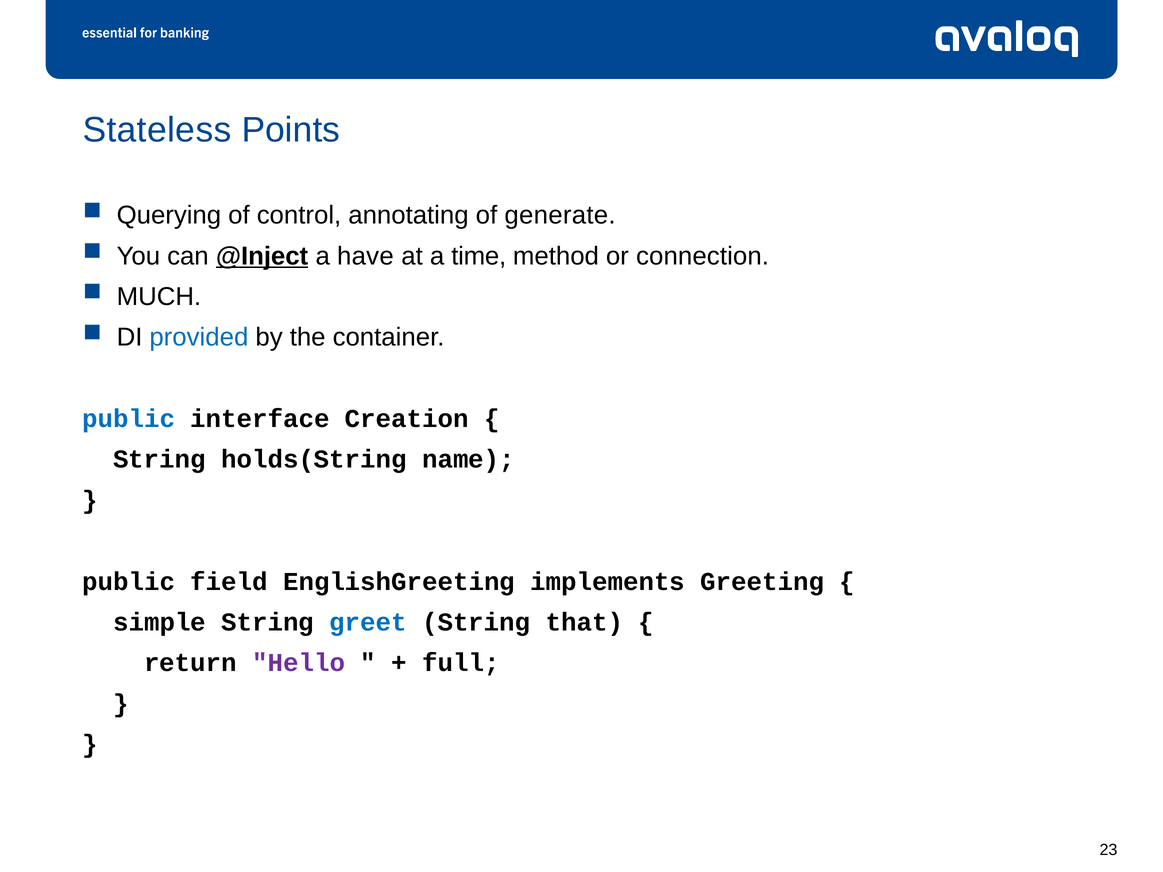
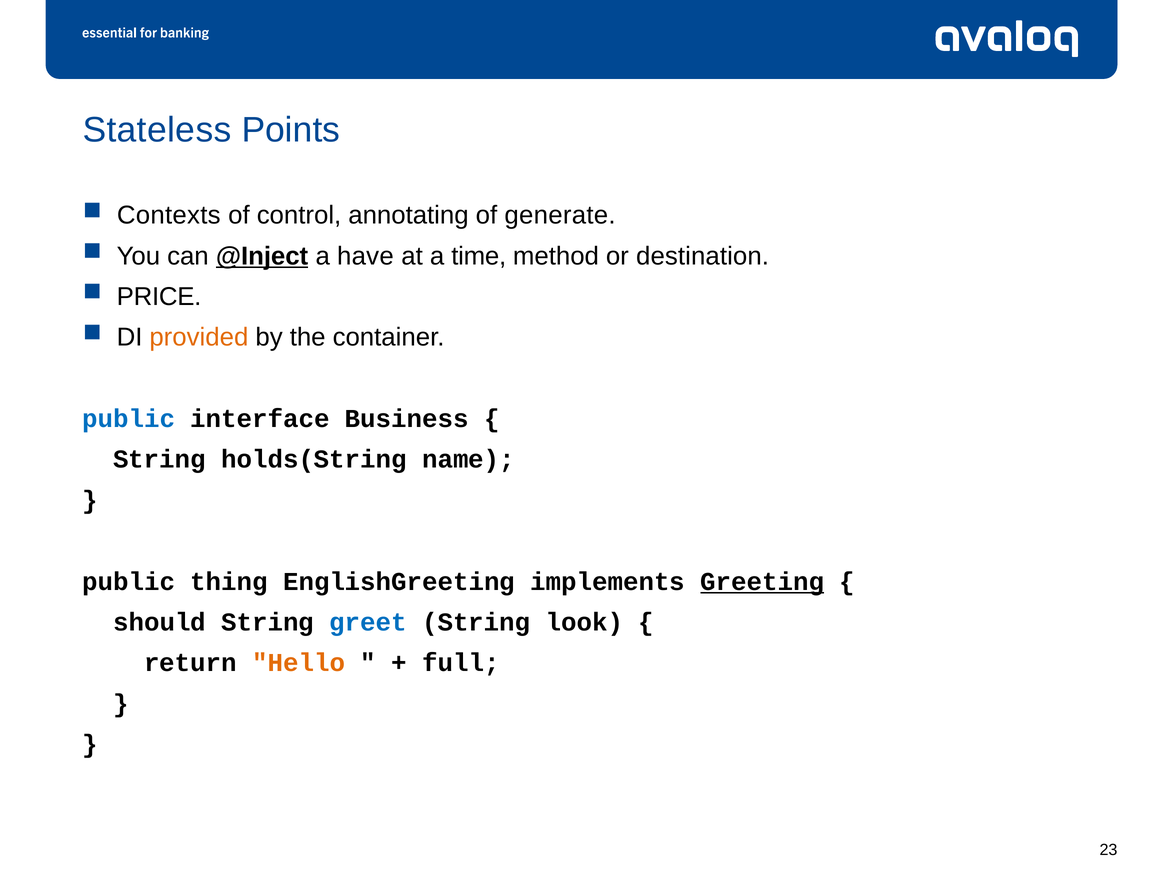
Querying: Querying -> Contexts (169, 215)
connection: connection -> destination (703, 256)
MUCH: MUCH -> PRICE (159, 297)
provided colour: blue -> orange (199, 337)
Creation: Creation -> Business (407, 419)
field: field -> thing (229, 582)
Greeting underline: none -> present (762, 582)
simple: simple -> should (160, 622)
that: that -> look (584, 622)
Hello colour: purple -> orange (299, 663)
